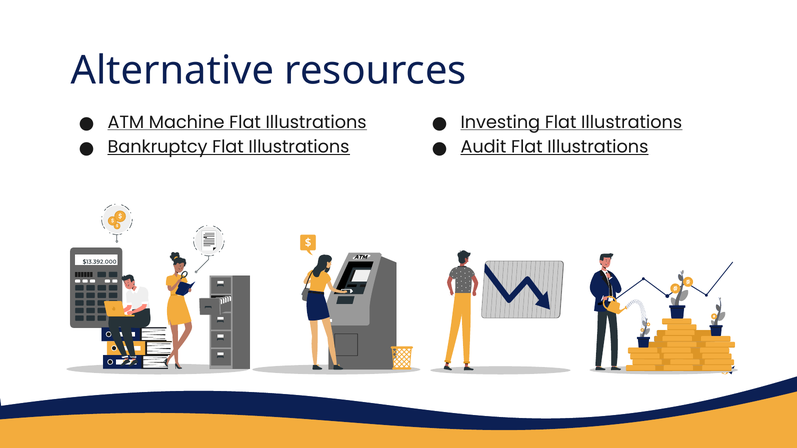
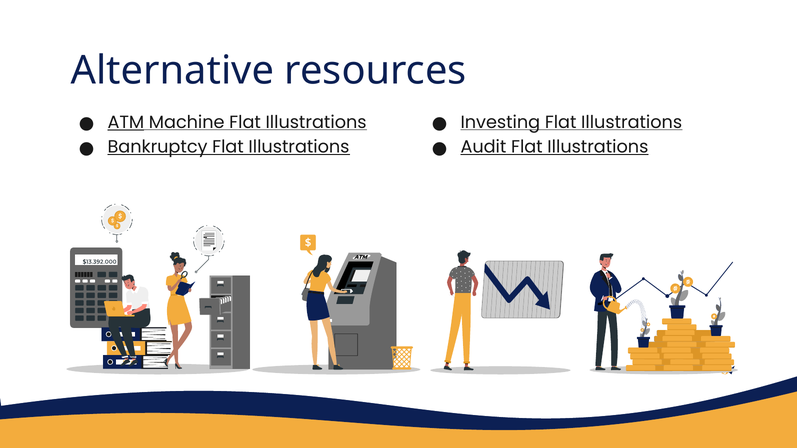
ATM underline: none -> present (126, 122)
